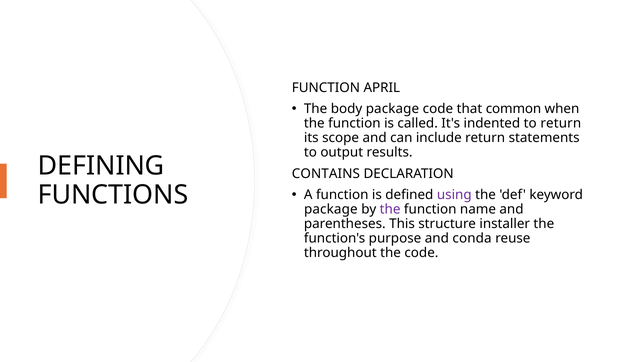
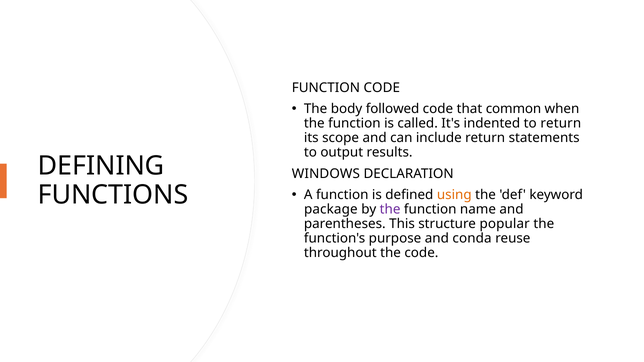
FUNCTION APRIL: APRIL -> CODE (382, 88)
body package: package -> followed (393, 109)
CONTAINS: CONTAINS -> WINDOWS (326, 174)
using colour: purple -> orange (454, 195)
installer: installer -> popular (505, 224)
